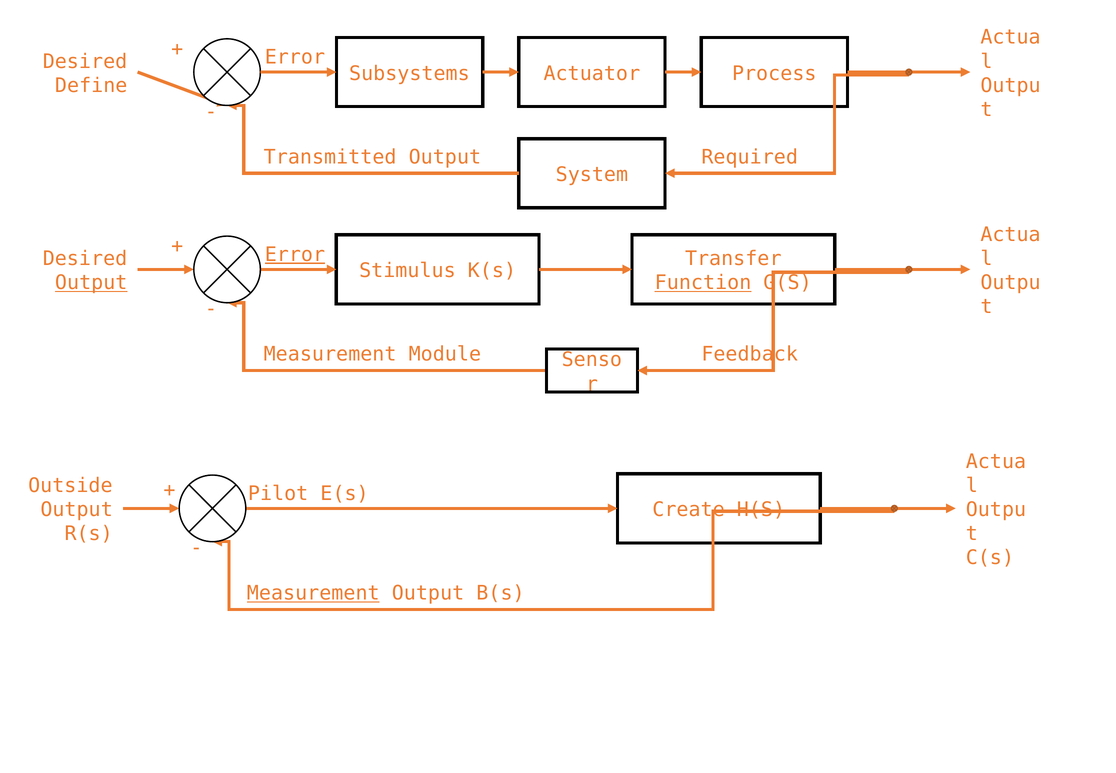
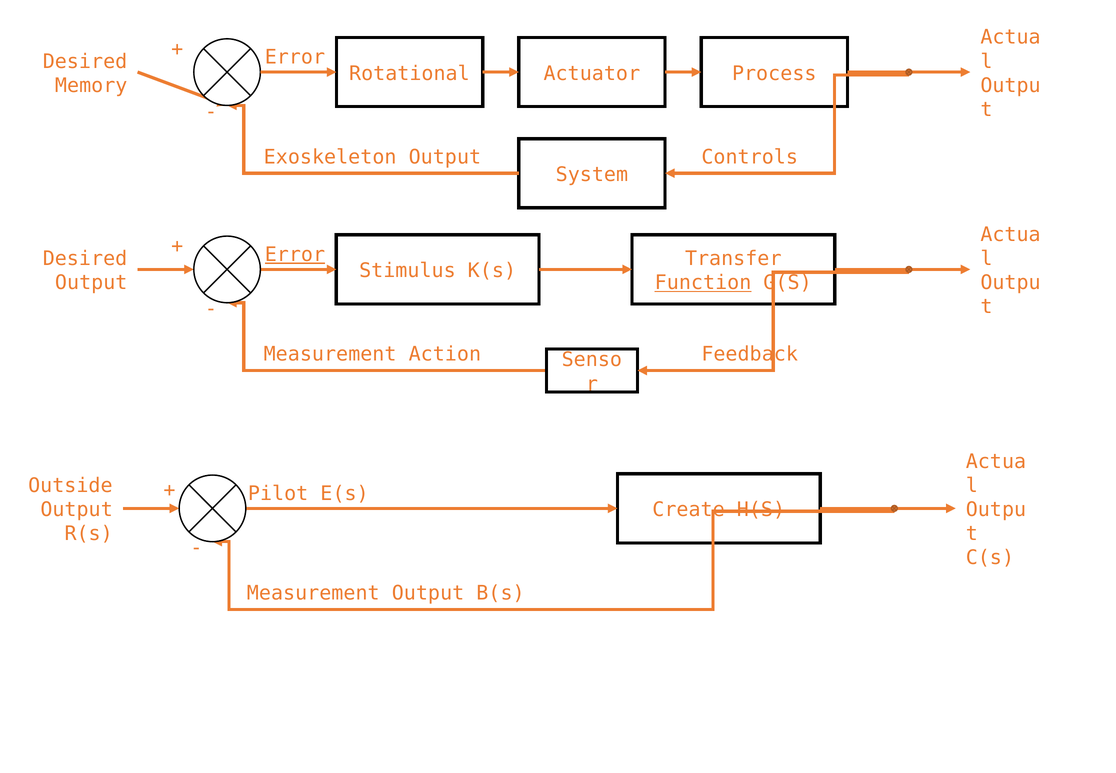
Subsystems: Subsystems -> Rotational (409, 73)
Define: Define -> Memory (91, 85)
Transmitted: Transmitted -> Exoskeleton (330, 157)
Required: Required -> Controls (750, 157)
Output underline: present -> none (91, 283)
Module: Module -> Action (445, 354)
Measurement underline: present -> none (313, 593)
